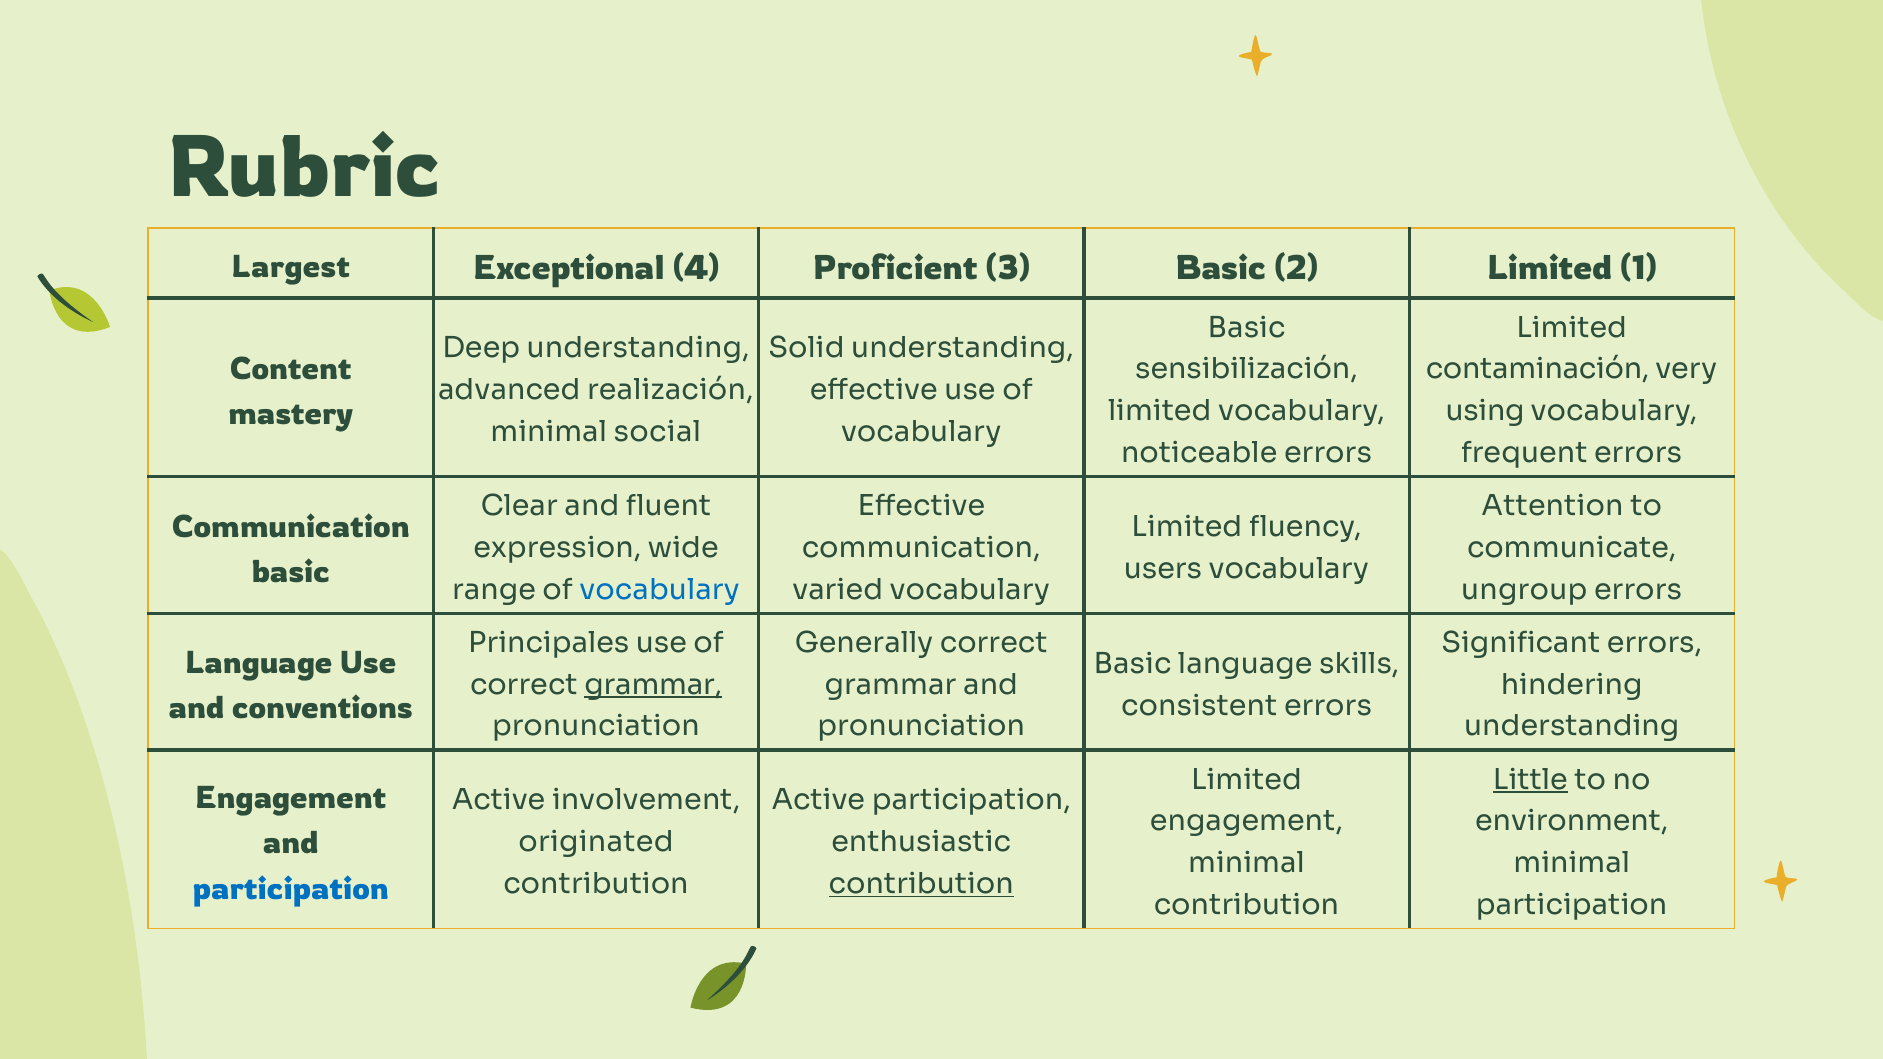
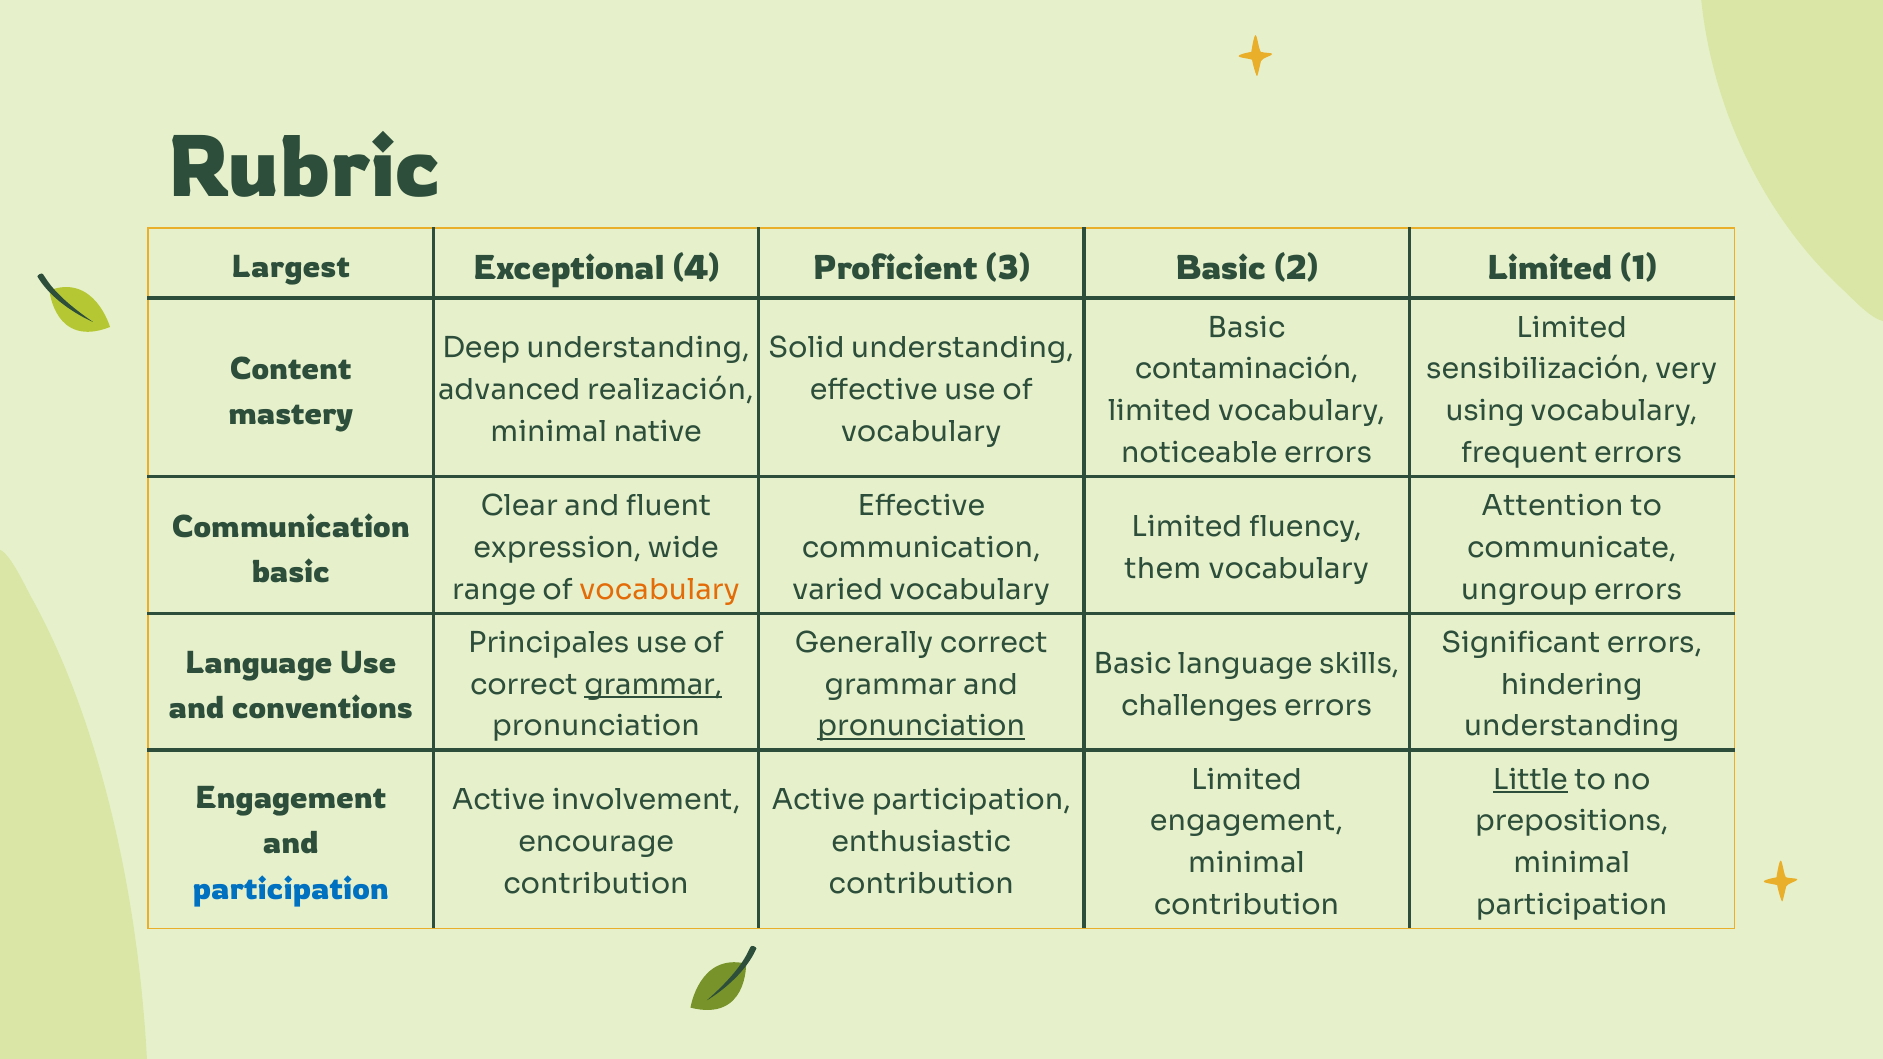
sensibilización: sensibilización -> contaminación (1247, 369)
contaminación: contaminación -> sensibilización (1538, 369)
social: social -> native (658, 432)
users: users -> them (1163, 569)
vocabulary colour: blue -> orange (659, 590)
consistent: consistent -> challenges (1199, 706)
pronunciation underline: none -> present (921, 727)
environment: environment -> prepositions (1572, 822)
originated: originated -> encourage (596, 842)
contribution underline: present -> none (921, 884)
